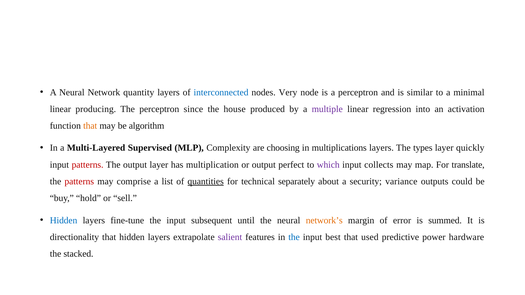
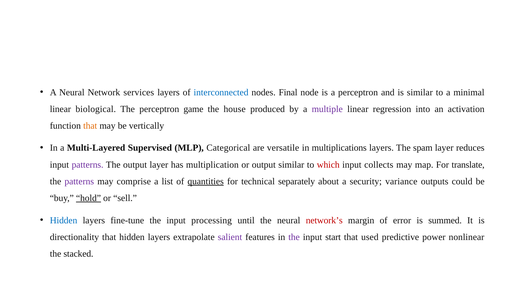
quantity: quantity -> services (139, 92)
Very: Very -> Final (288, 92)
producing: producing -> biological (96, 109)
since: since -> game (193, 109)
algorithm: algorithm -> vertically (146, 126)
Complexity: Complexity -> Categorical (228, 148)
choosing: choosing -> versatile (283, 148)
types: types -> spam (423, 148)
quickly: quickly -> reduces (470, 148)
patterns colour: red -> purple (88, 165)
output perfect: perfect -> similar (291, 165)
which colour: purple -> red (328, 165)
patterns colour: red -> purple (79, 182)
hold underline: none -> present (88, 198)
subsequent: subsequent -> processing (212, 221)
network’s colour: orange -> red (324, 221)
the colour: blue -> purple (294, 237)
best: best -> start (333, 237)
hardware: hardware -> nonlinear (467, 237)
